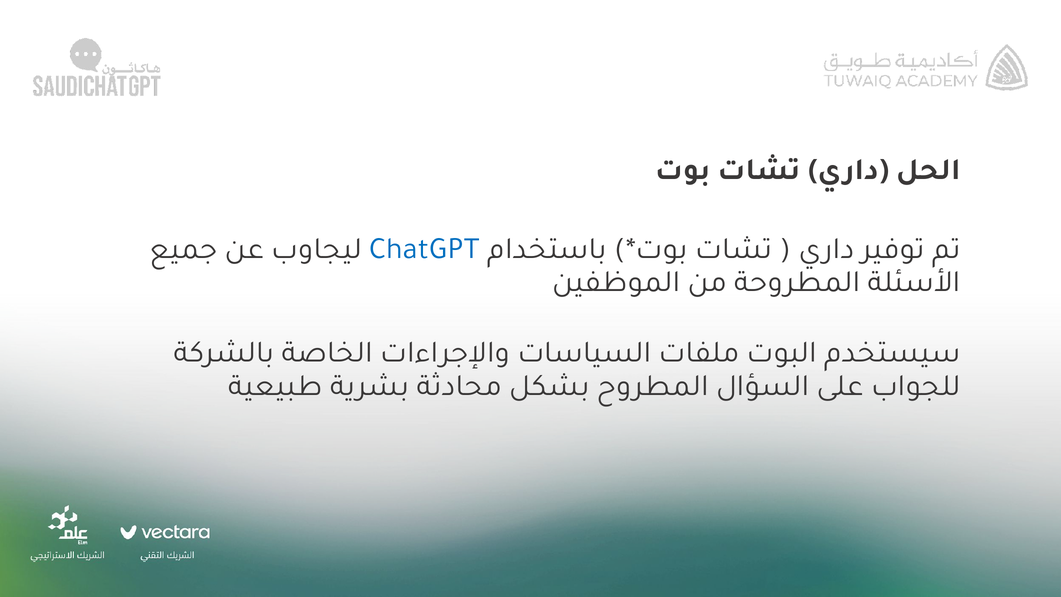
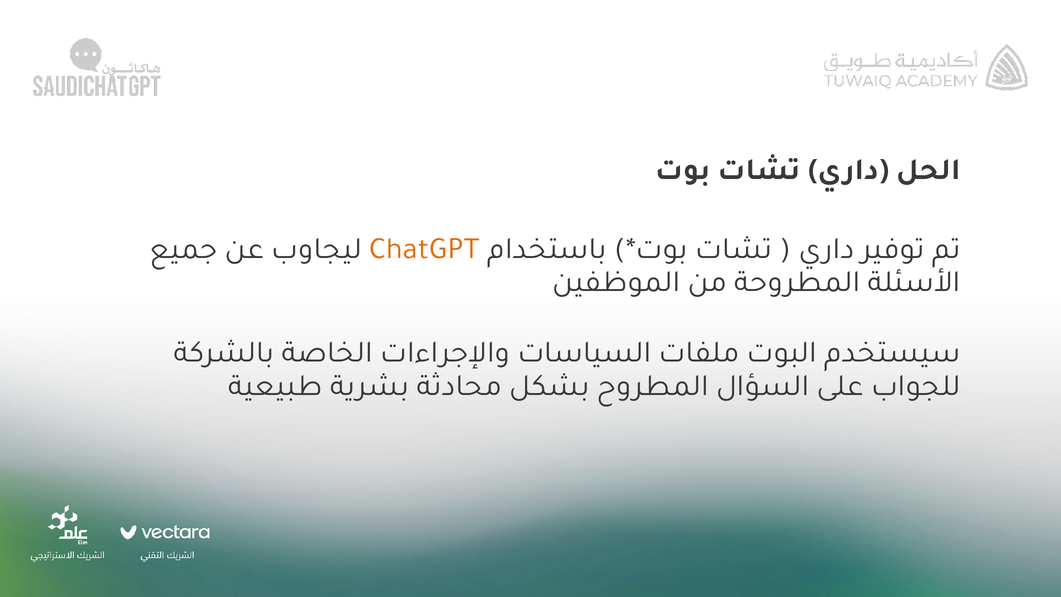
ChatGPT colour: blue -> orange (425, 248)
